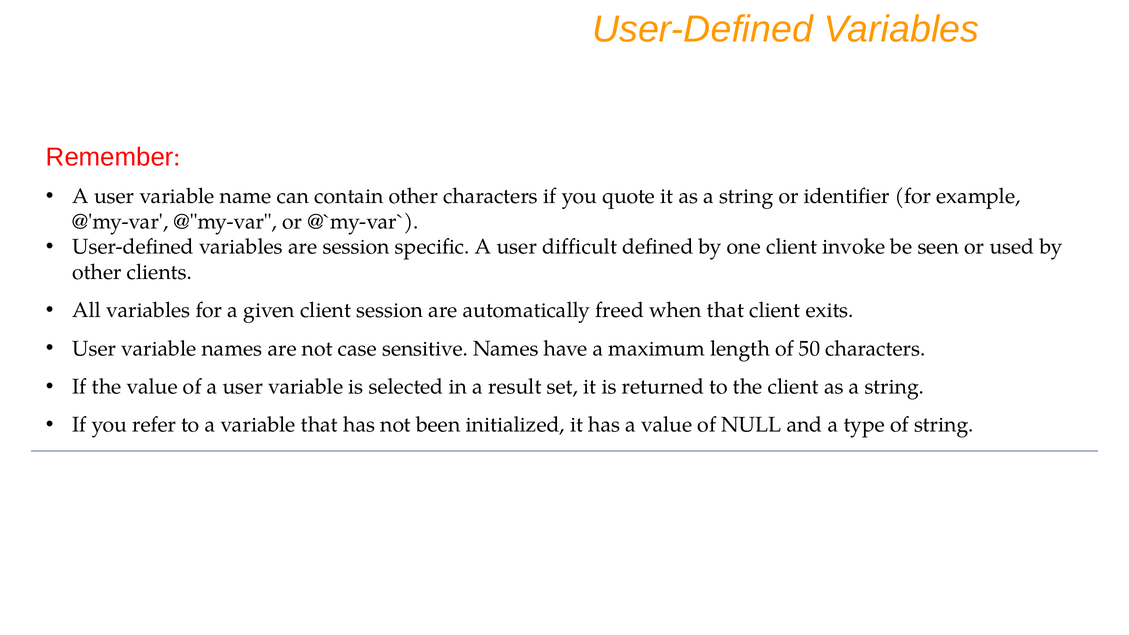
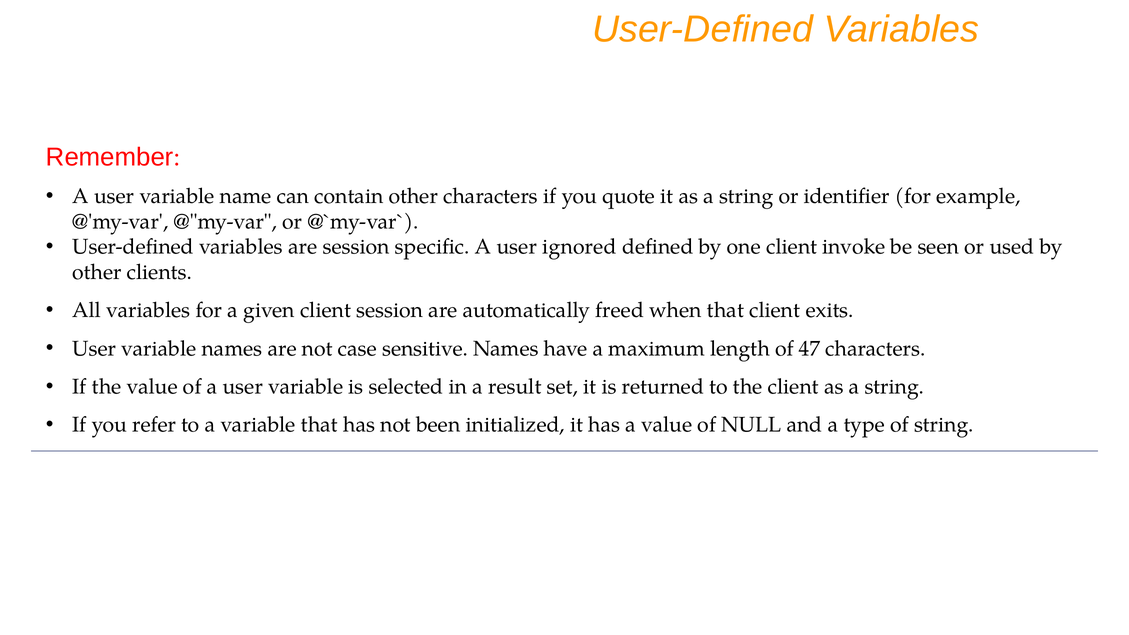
difficult: difficult -> ignored (579, 247)
50: 50 -> 47 (810, 349)
